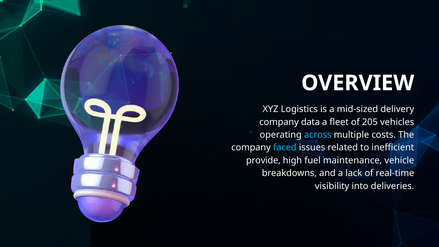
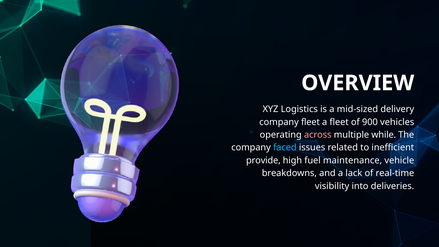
company data: data -> fleet (310, 122)
205: 205 -> 900 (370, 122)
across colour: light blue -> pink (318, 135)
costs: costs -> while (384, 135)
